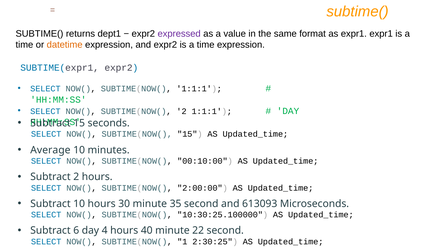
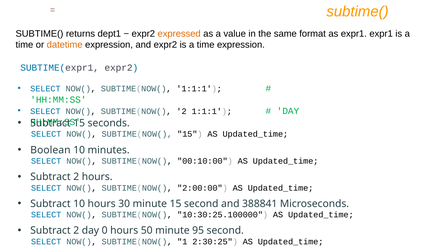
expressed colour: purple -> orange (179, 34)
Average: Average -> Boolean (50, 150)
minute 35: 35 -> 15 (176, 204)
613093: 613093 -> 388841 (260, 204)
6: 6 -> 2 (76, 231)
4: 4 -> 0 (105, 231)
40: 40 -> 50 (147, 231)
22: 22 -> 95 (198, 231)
